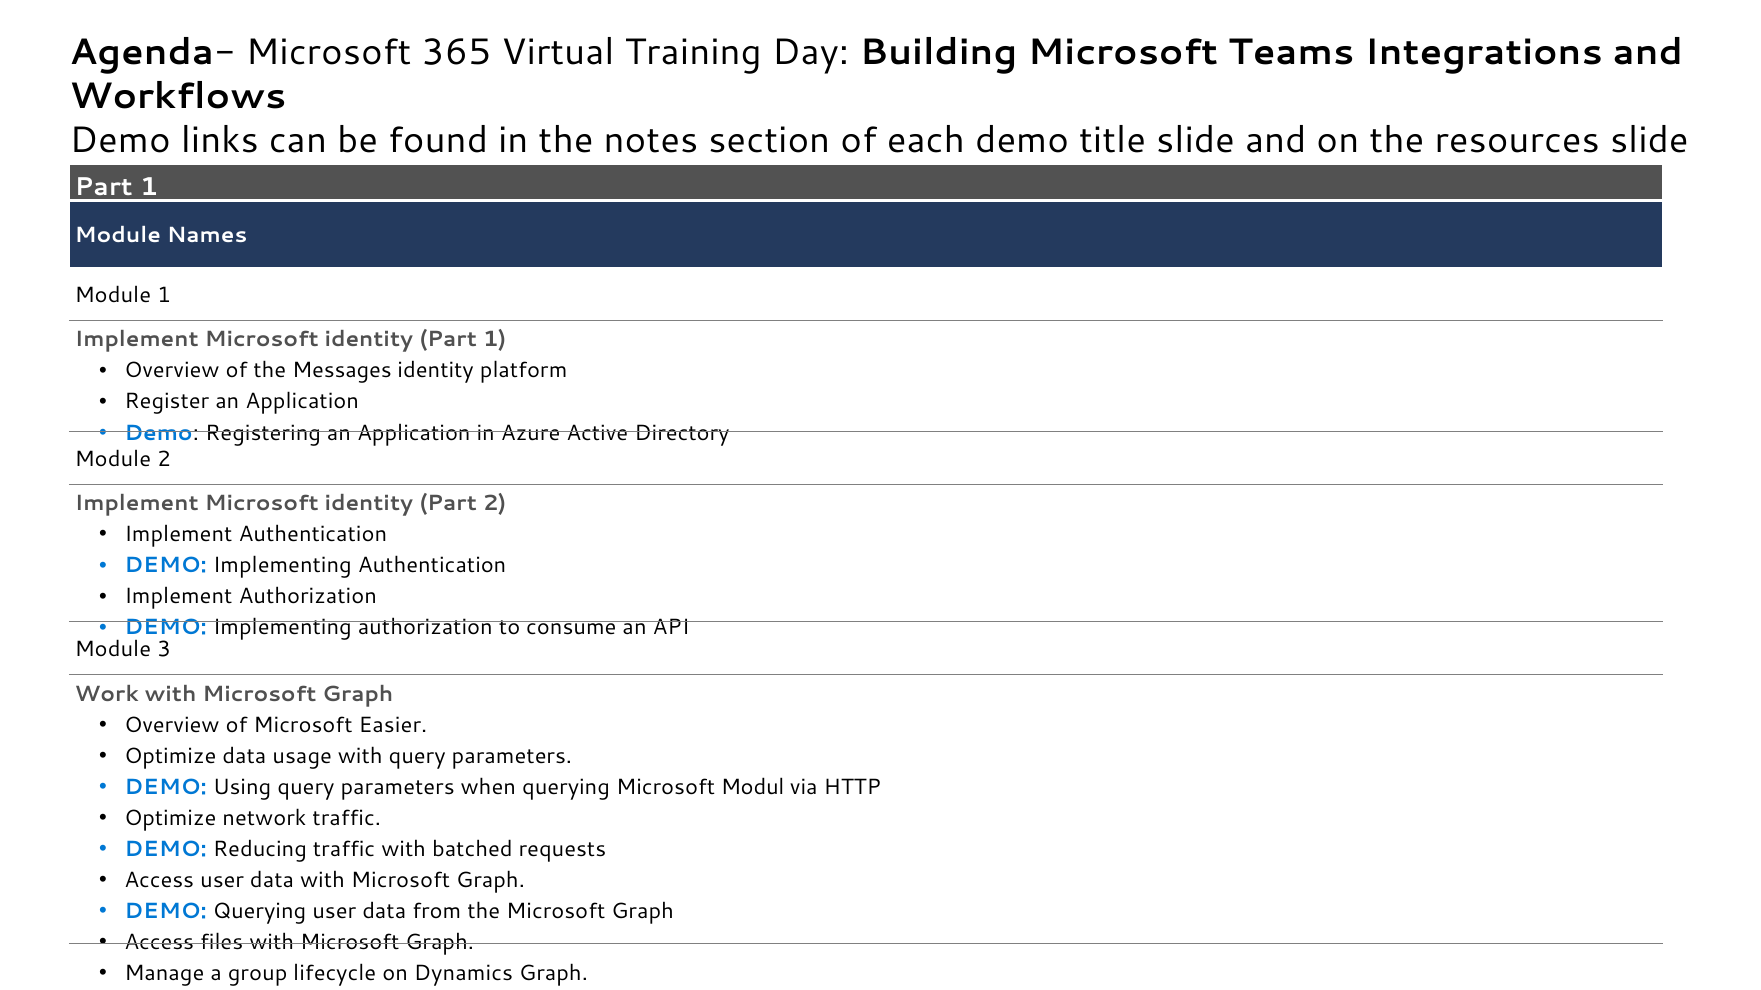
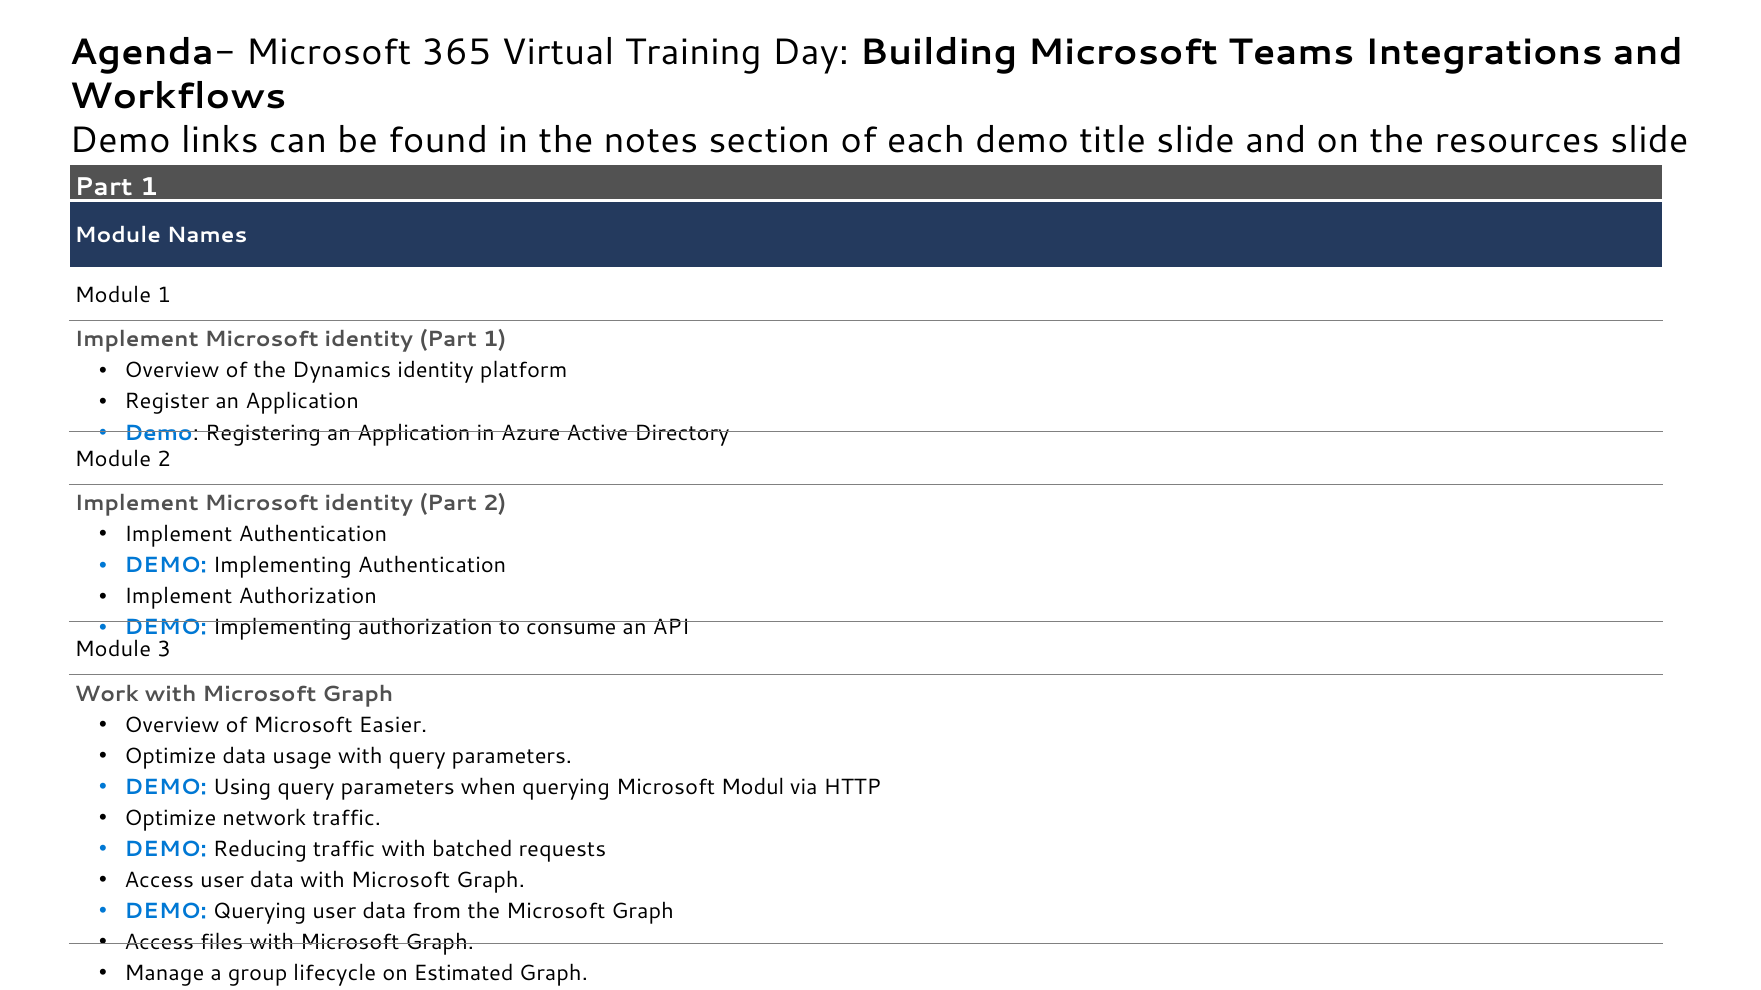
Messages: Messages -> Dynamics (342, 371)
Dynamics: Dynamics -> Estimated (464, 974)
